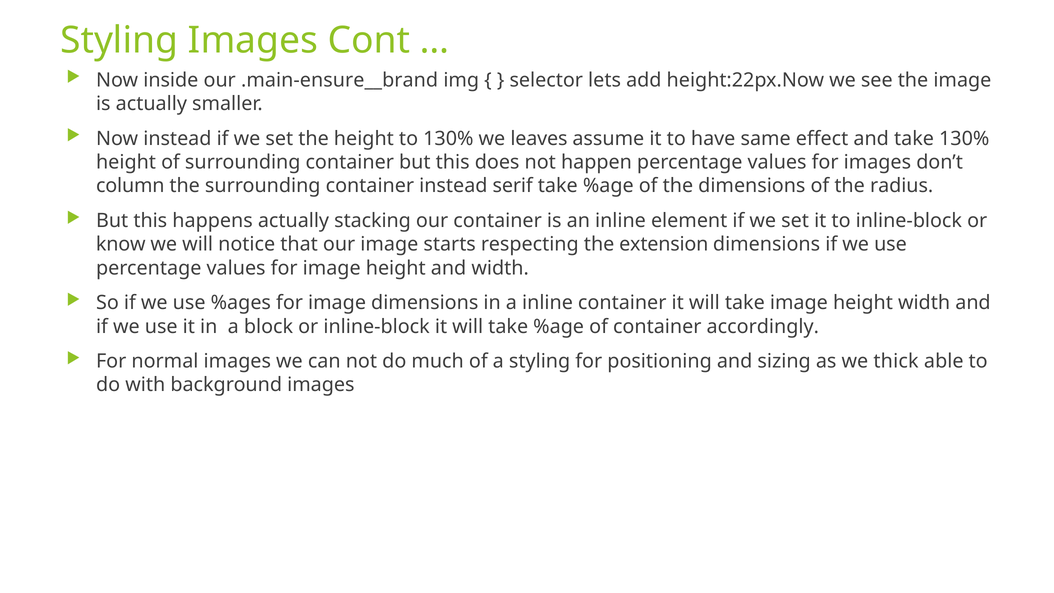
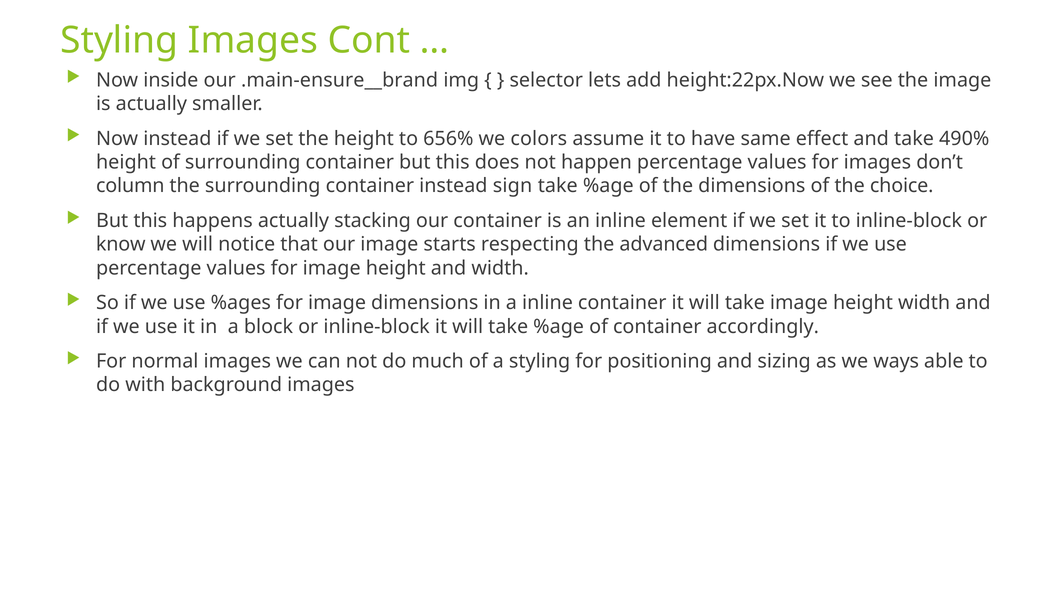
to 130%: 130% -> 656% (448, 138)
leaves: leaves -> colors (539, 138)
take 130%: 130% -> 490% (964, 138)
serif: serif -> sign (513, 186)
radius: radius -> choice (902, 186)
extension: extension -> advanced (664, 244)
thick: thick -> ways (896, 361)
